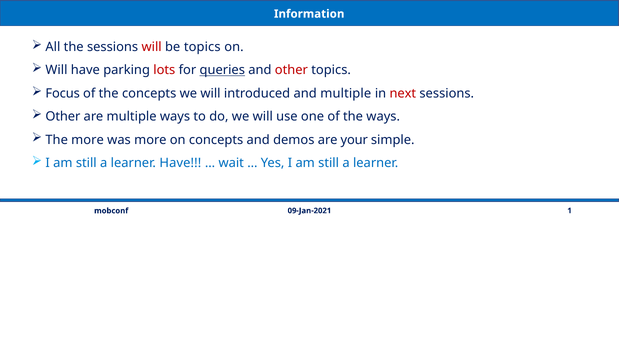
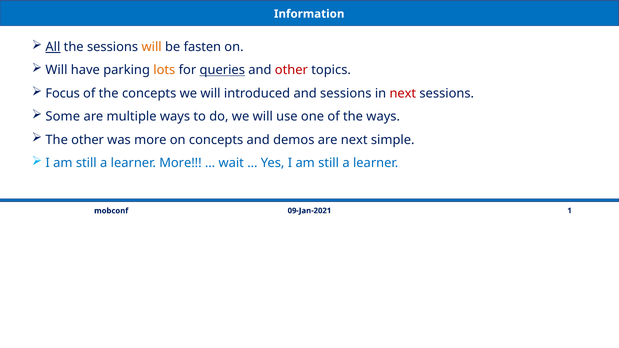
All underline: none -> present (53, 47)
will colour: red -> orange (152, 47)
be topics: topics -> fasten (202, 47)
lots colour: red -> orange (164, 70)
and multiple: multiple -> sessions (346, 93)
Other: Other -> Some (63, 117)
The more: more -> other (88, 140)
are your: your -> next (354, 140)
learner Have: Have -> More (180, 163)
